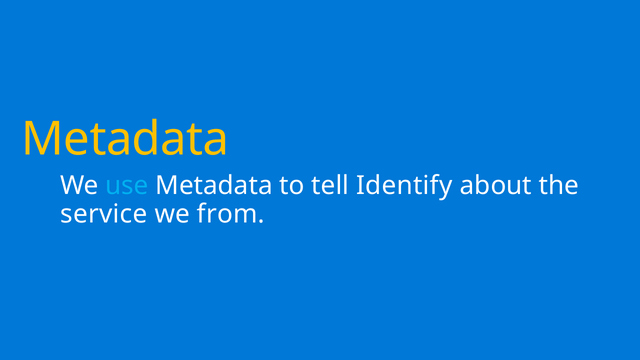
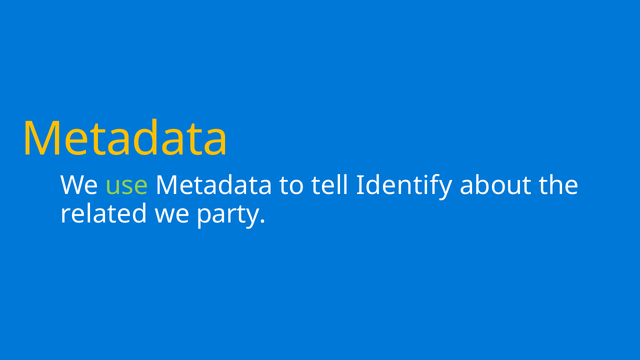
use colour: light blue -> light green (127, 186)
service: service -> related (104, 214)
from: from -> party (231, 214)
